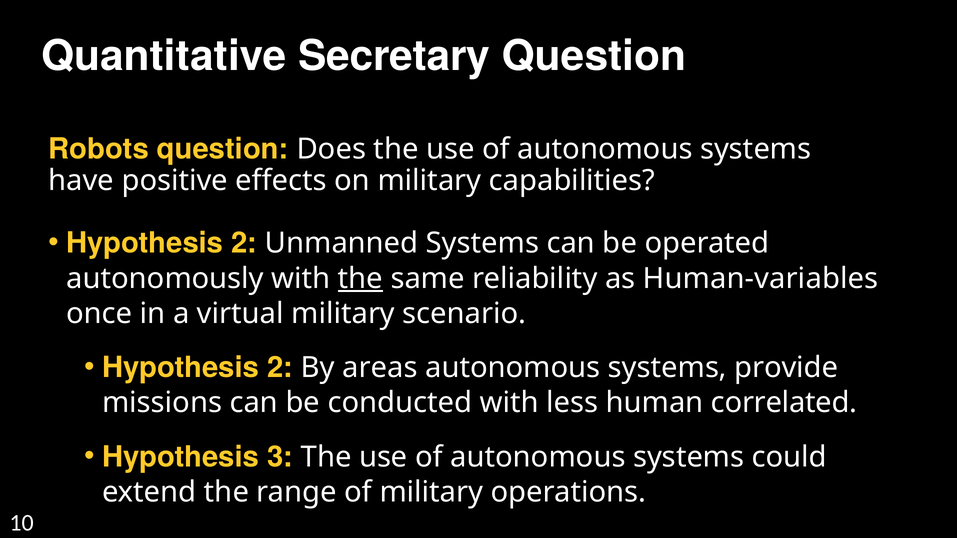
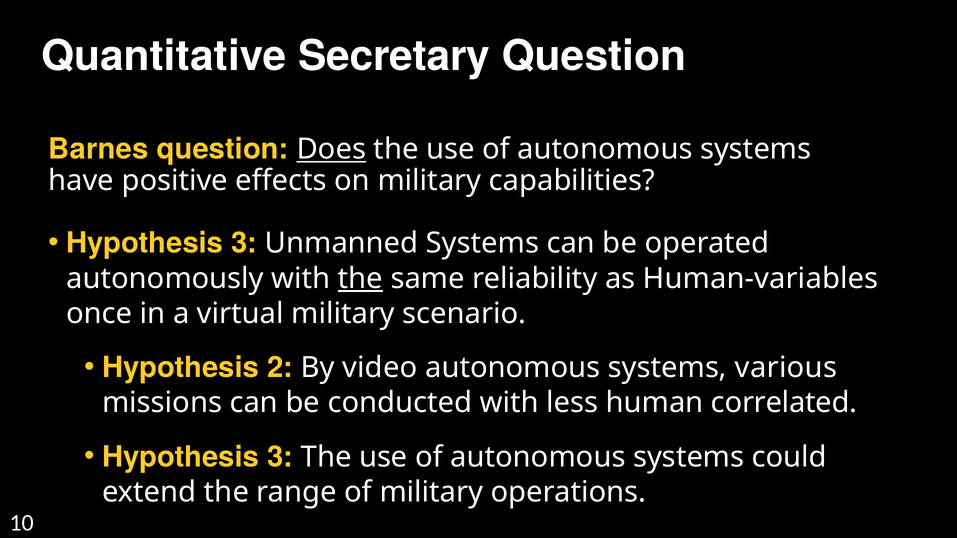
Robots: Robots -> Barnes (98, 149)
Does underline: none -> present (331, 149)
2: 2 -> 3 (244, 244)
areas: areas -> video (380, 368)
provide: provide -> various (786, 368)
